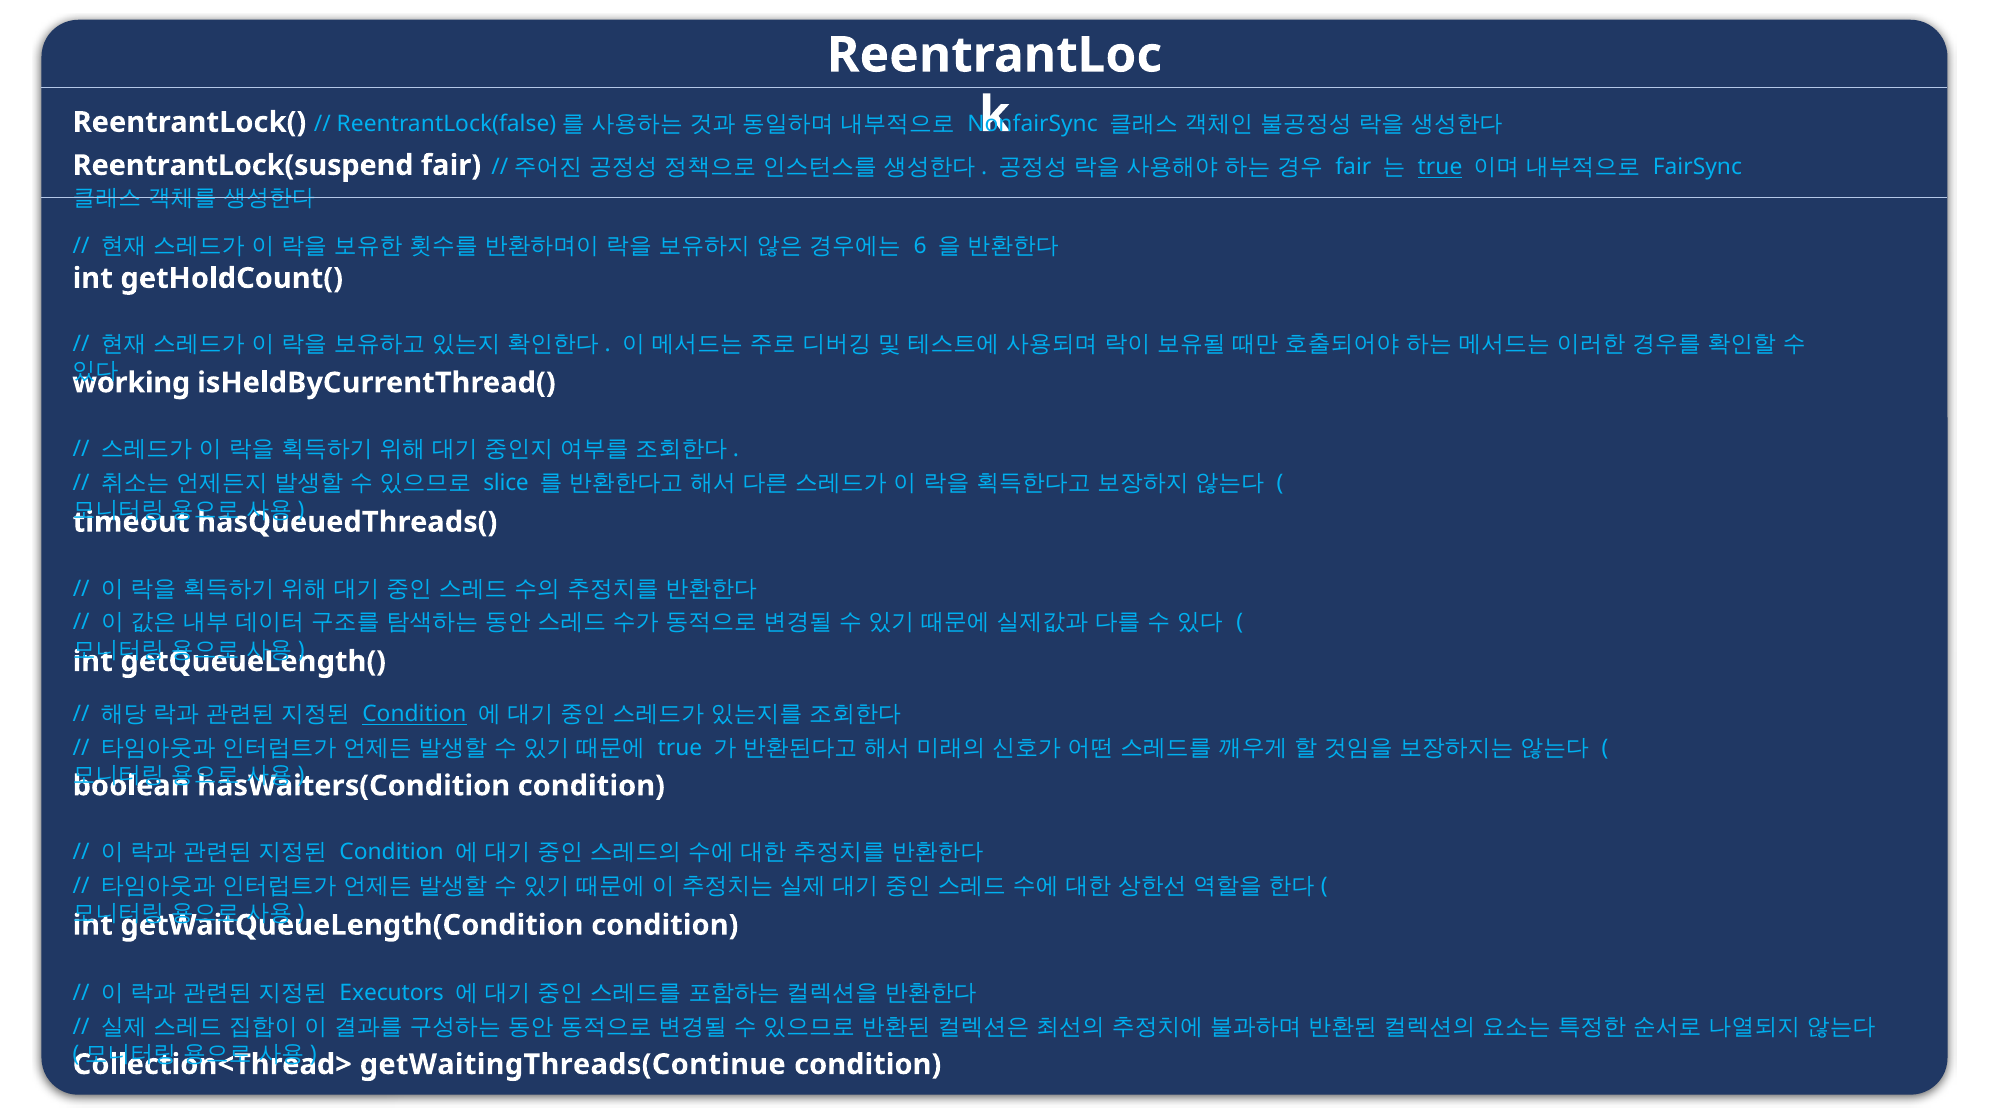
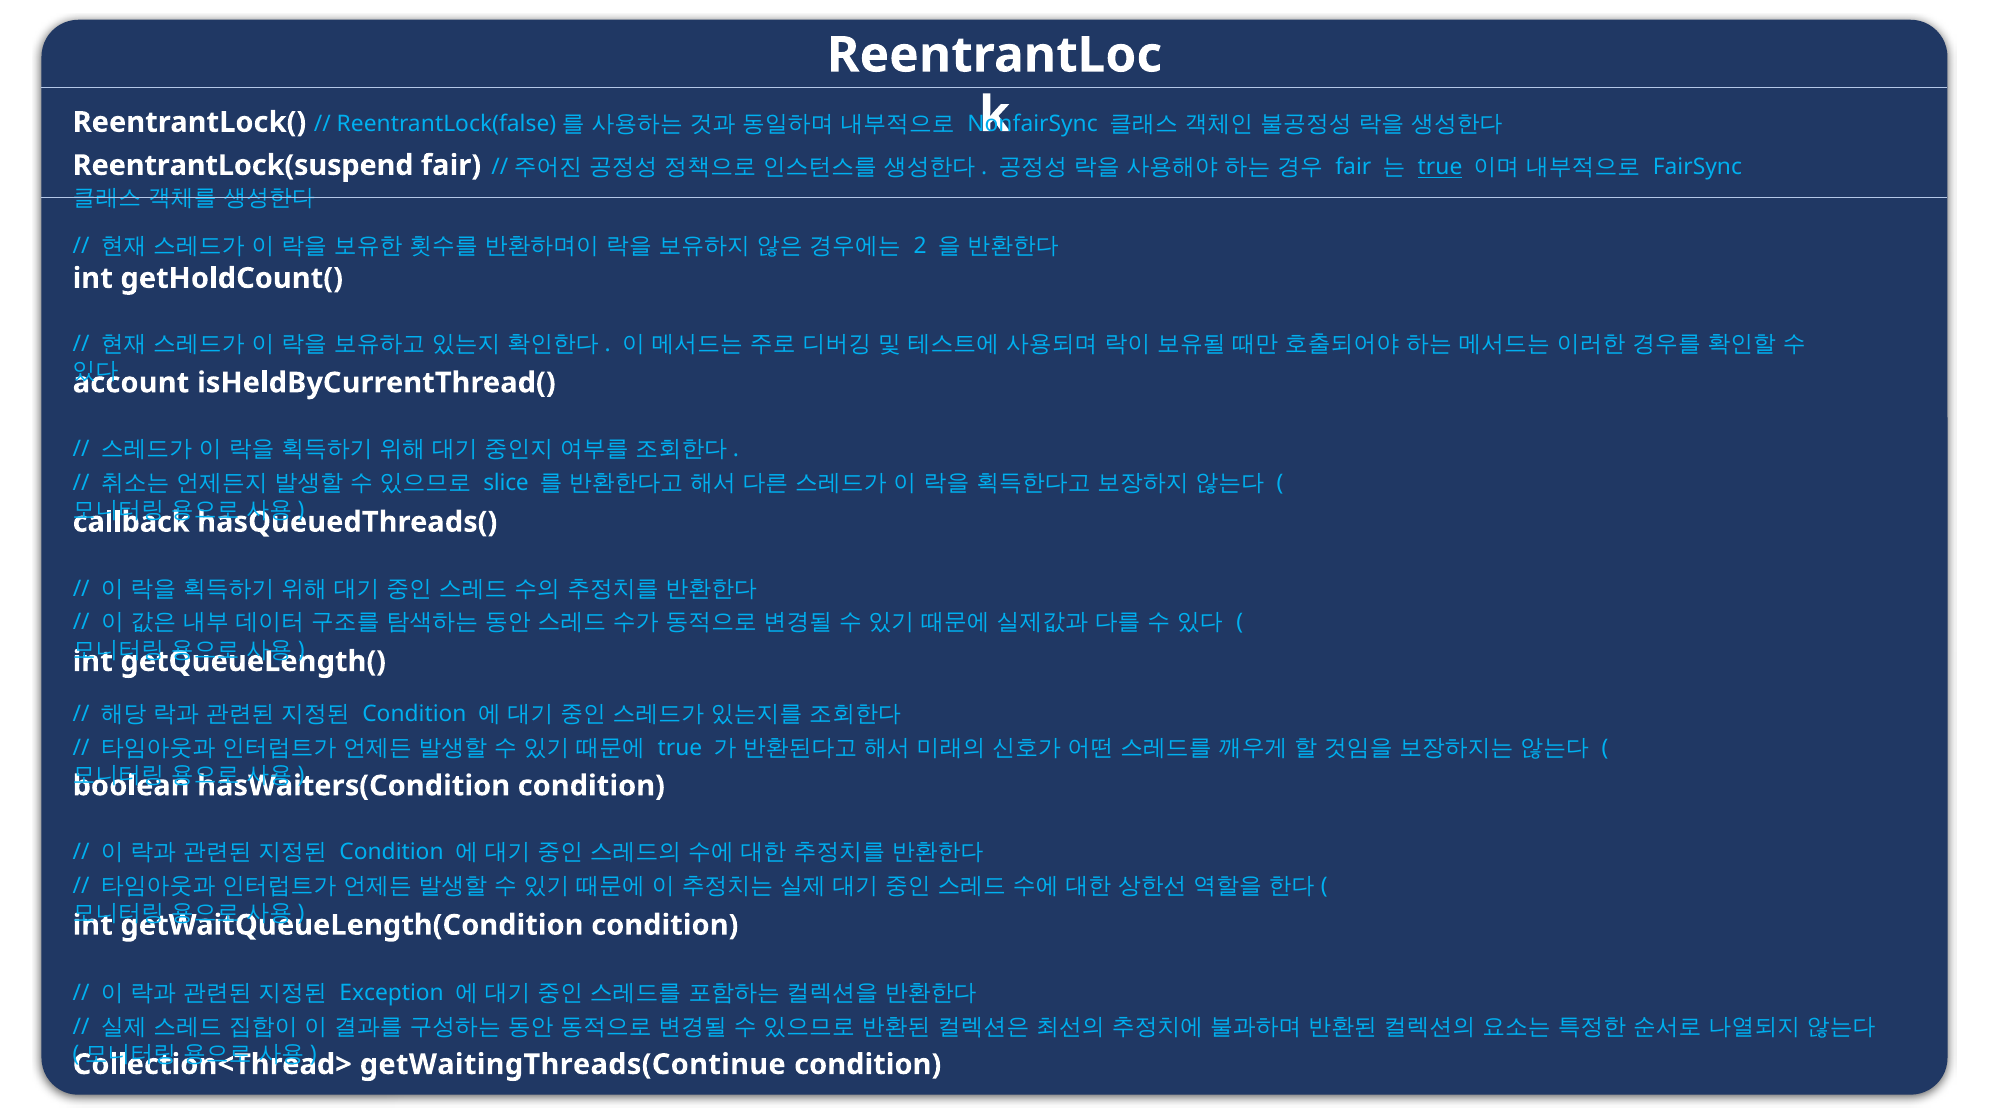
6: 6 -> 2 (920, 245)
working: working -> account (131, 383)
timeout: timeout -> callback (131, 522)
Condition underline: present -> none (414, 714)
Executors: Executors -> Exception (392, 993)
